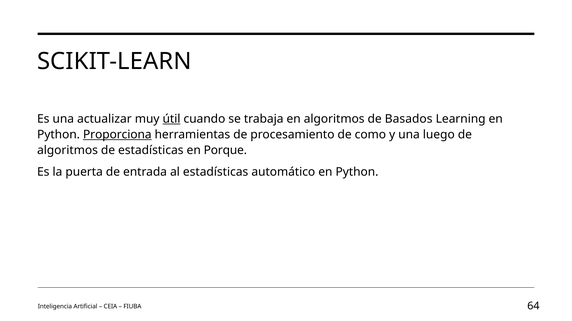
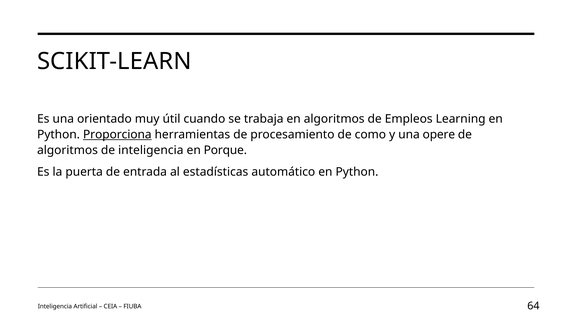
actualizar: actualizar -> orientado (104, 119)
útil underline: present -> none (172, 119)
Basados: Basados -> Empleos (409, 119)
luego: luego -> opere (439, 135)
de estadísticas: estadísticas -> inteligencia (151, 151)
